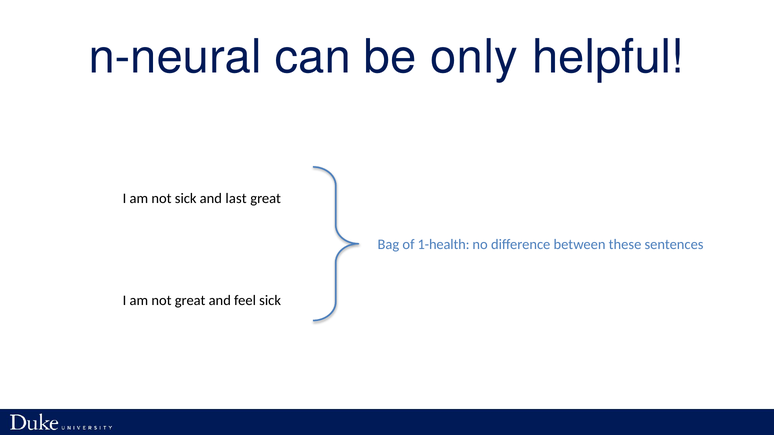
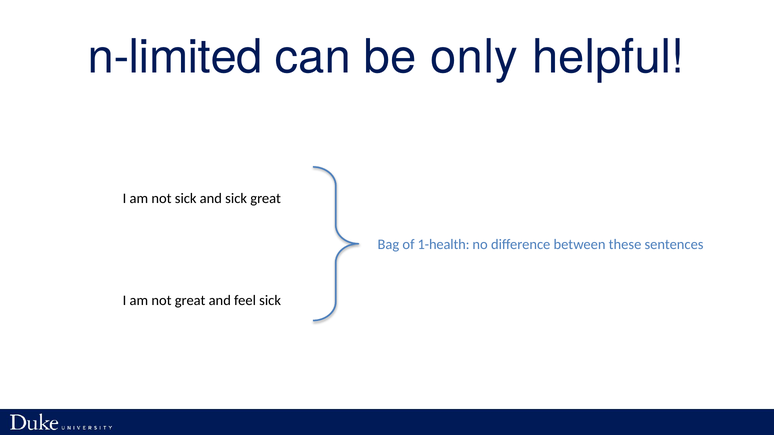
n-neural: n-neural -> n-limited (175, 57)
and last: last -> sick (236, 198)
